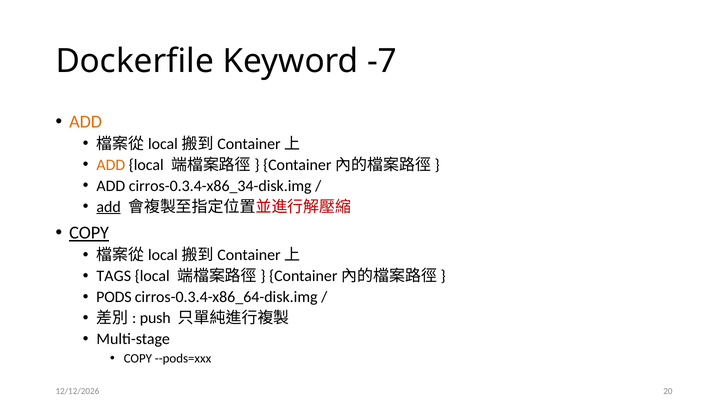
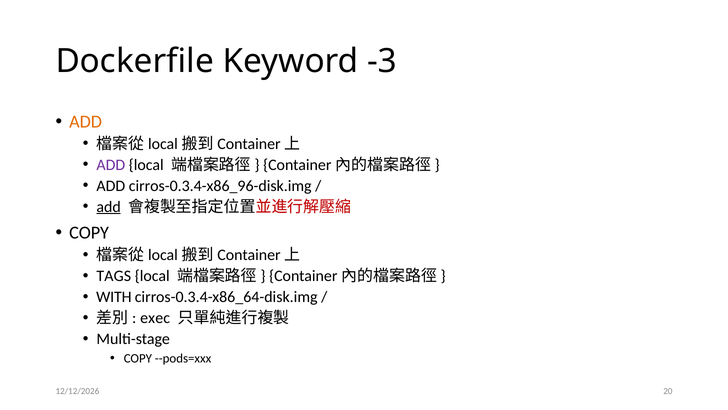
-7: -7 -> -3 (382, 61)
ADD colour: orange -> purple (111, 165)
cirros-0.3.4-x86_34-disk.img: cirros-0.3.4-x86_34-disk.img -> cirros-0.3.4-x86_96-disk.img (220, 186)
COPY underline: present -> none (89, 233)
PODS: PODS -> WITH (114, 297)
push: push -> exec (155, 318)
